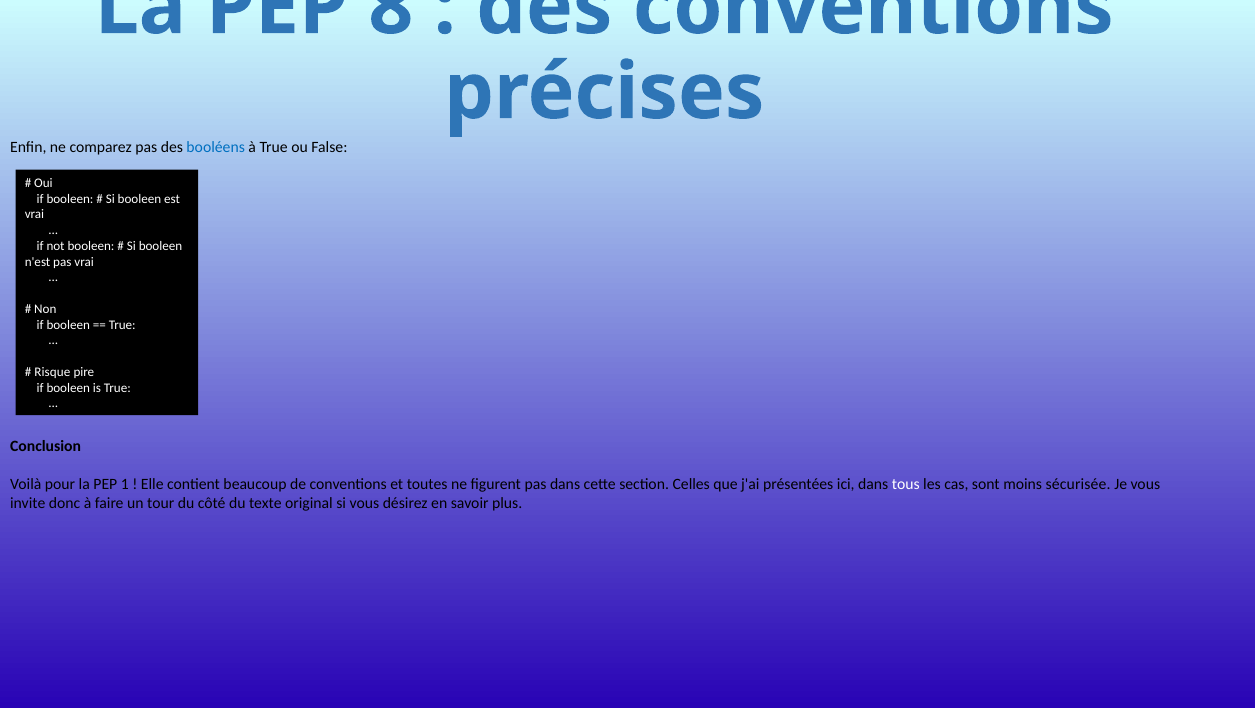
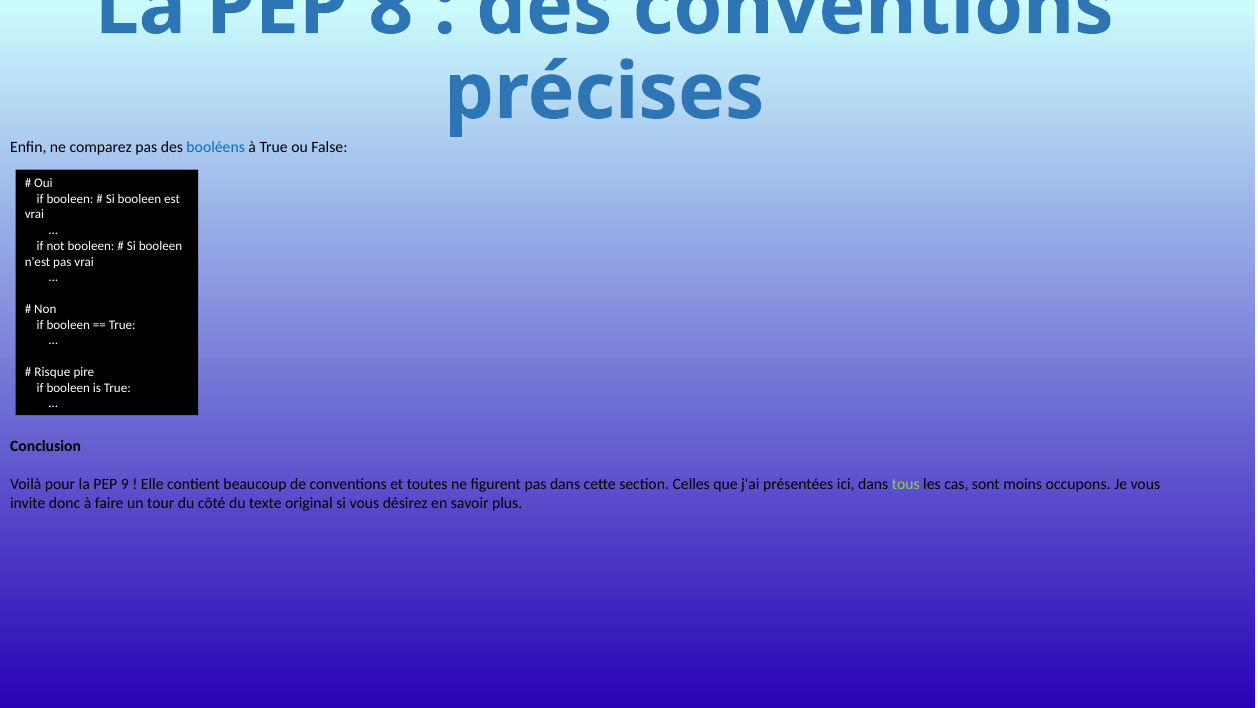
1: 1 -> 9 (125, 484)
tous colour: white -> light green (906, 484)
sécurisée: sécurisée -> occupons (1078, 484)
